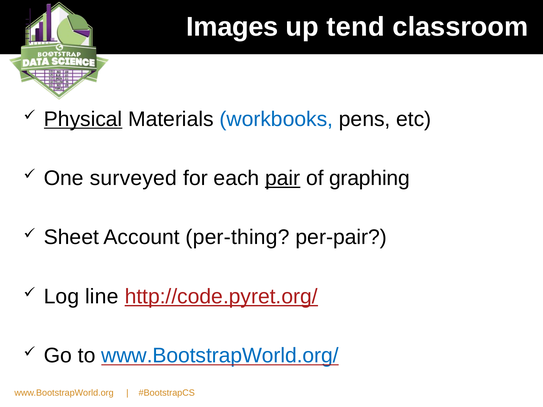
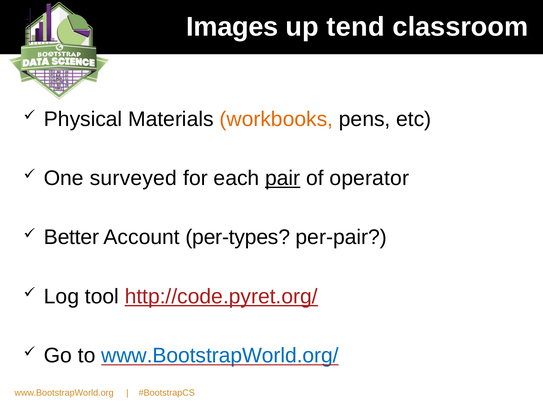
Physical underline: present -> none (83, 119)
workbooks colour: blue -> orange (276, 119)
graphing: graphing -> operator (369, 178)
Sheet: Sheet -> Better (72, 238)
per-thing: per-thing -> per-types (238, 238)
line: line -> tool (102, 297)
